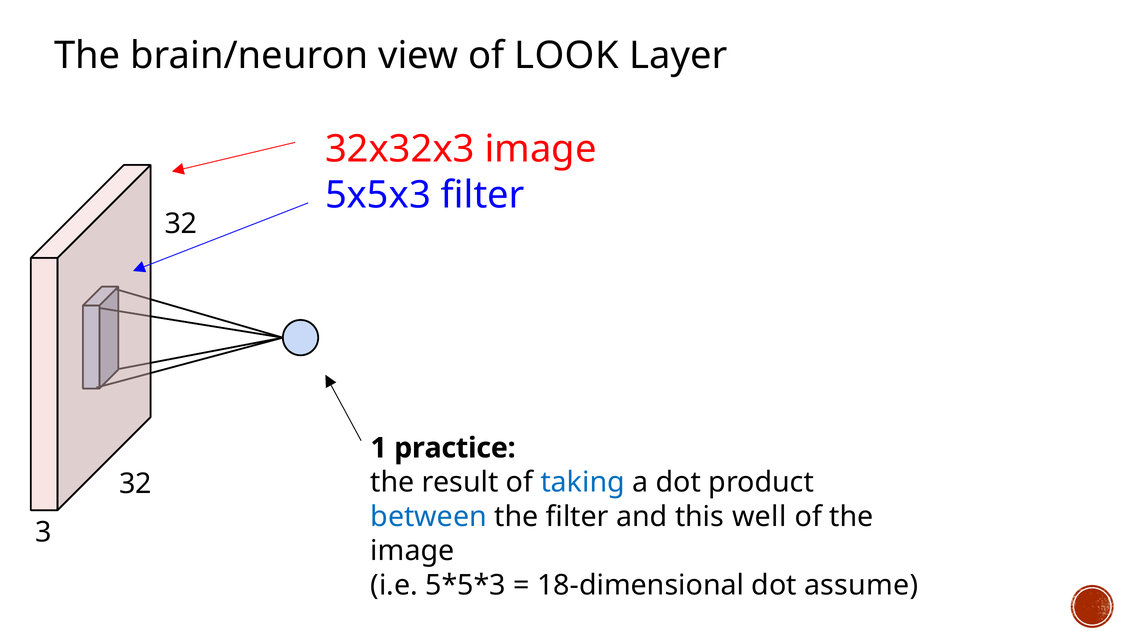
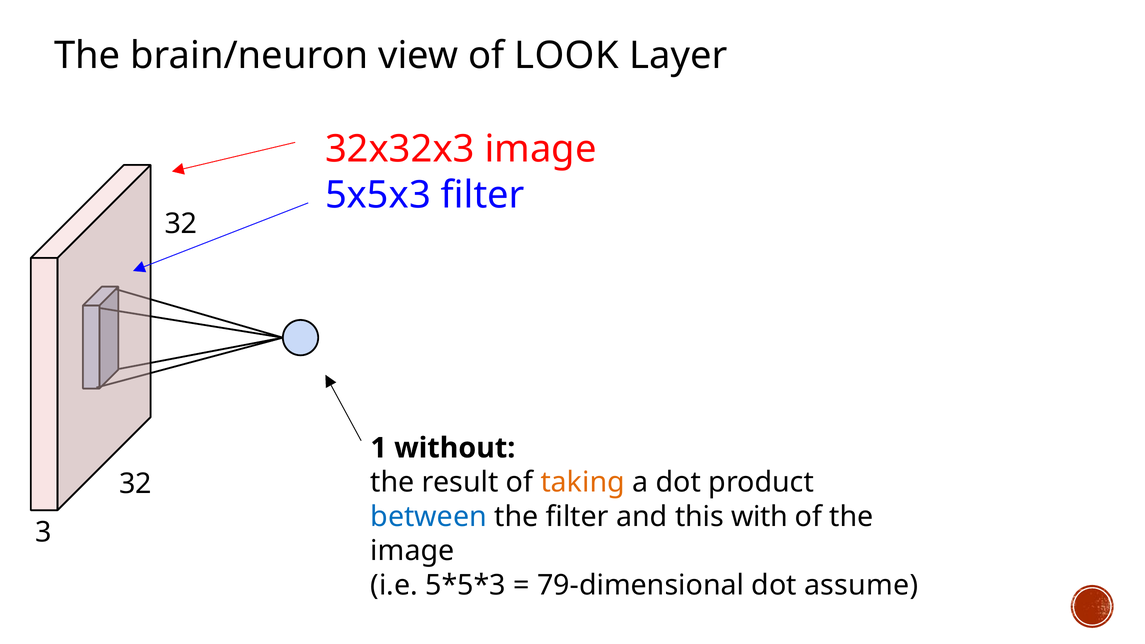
practice: practice -> without (455, 448)
taking colour: blue -> orange (583, 482)
well: well -> with (760, 517)
18-dimensional: 18-dimensional -> 79-dimensional (641, 585)
